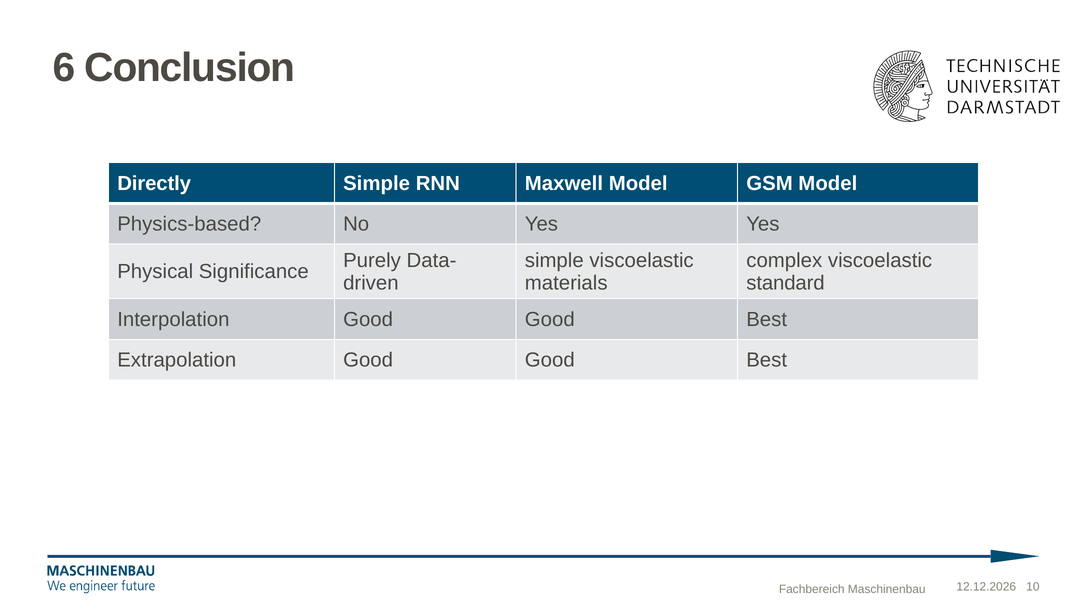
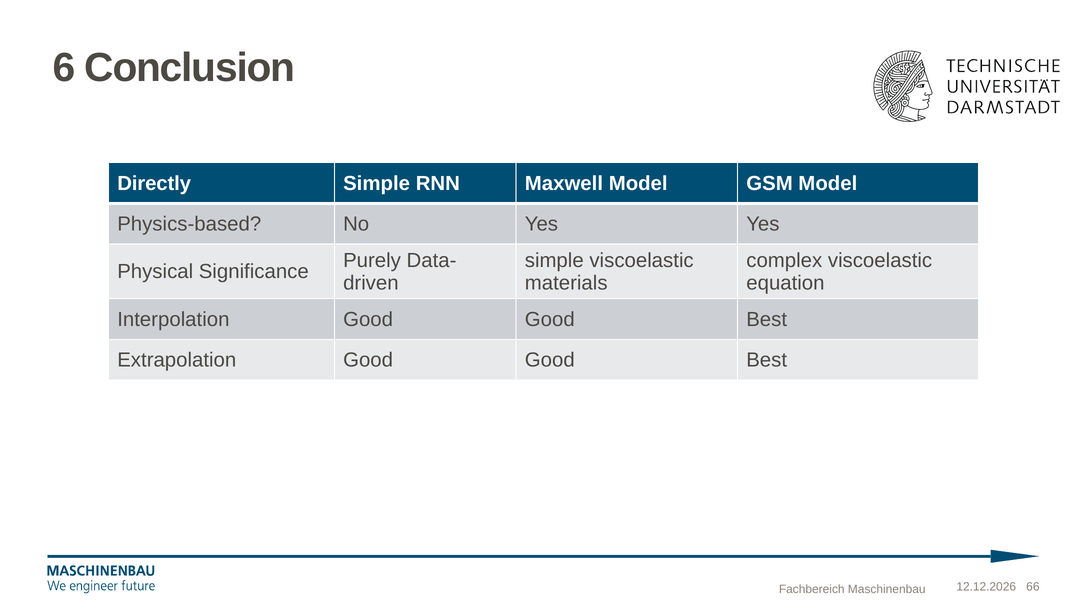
standard: standard -> equation (785, 283)
10: 10 -> 66 (1033, 587)
